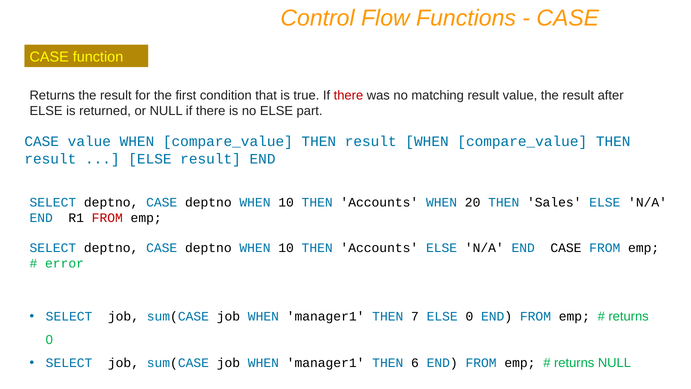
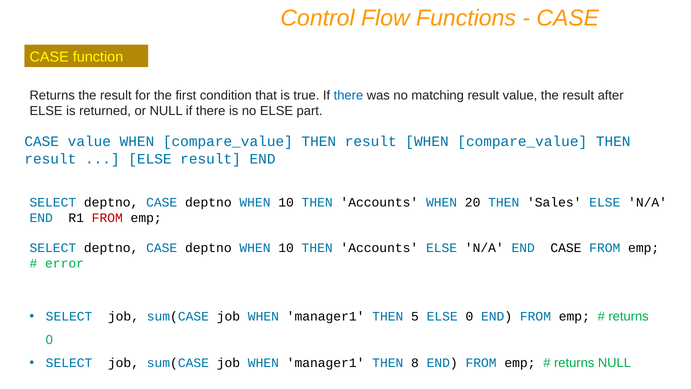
there colour: red -> blue (348, 95)
7: 7 -> 5 (415, 316)
6: 6 -> 8 (415, 363)
